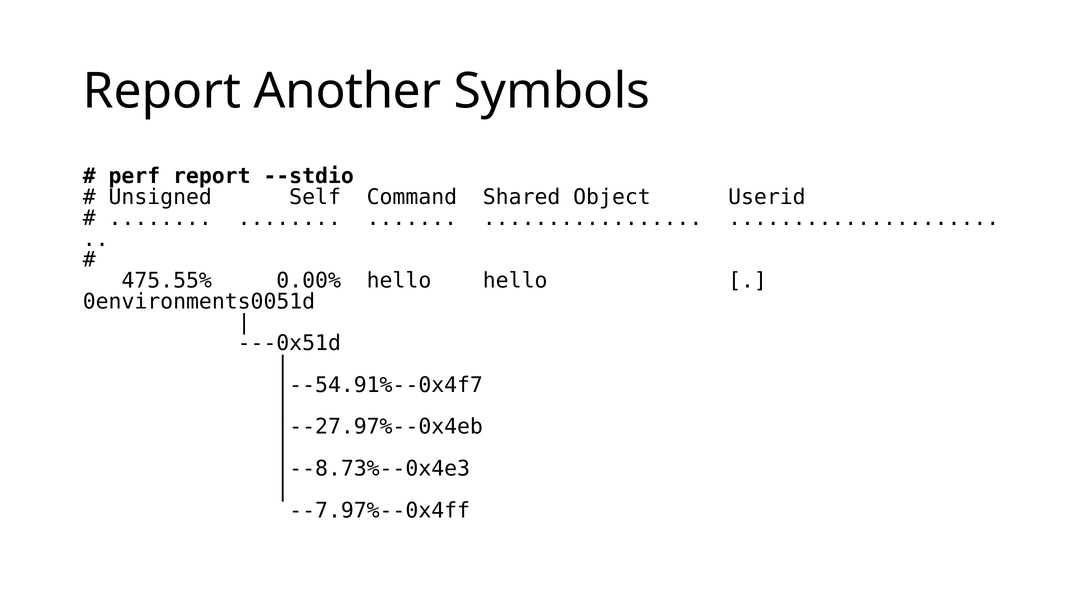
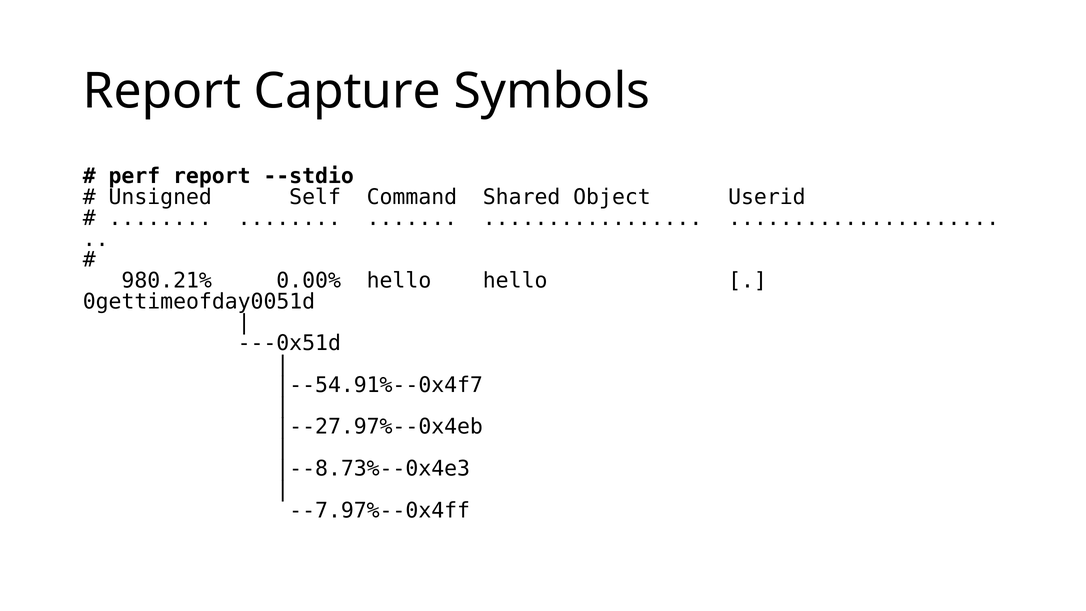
Another: Another -> Capture (347, 91)
475.55%: 475.55% -> 980.21% (167, 281)
0environments0051d: 0environments0051d -> 0gettimeofday0051d (199, 302)
